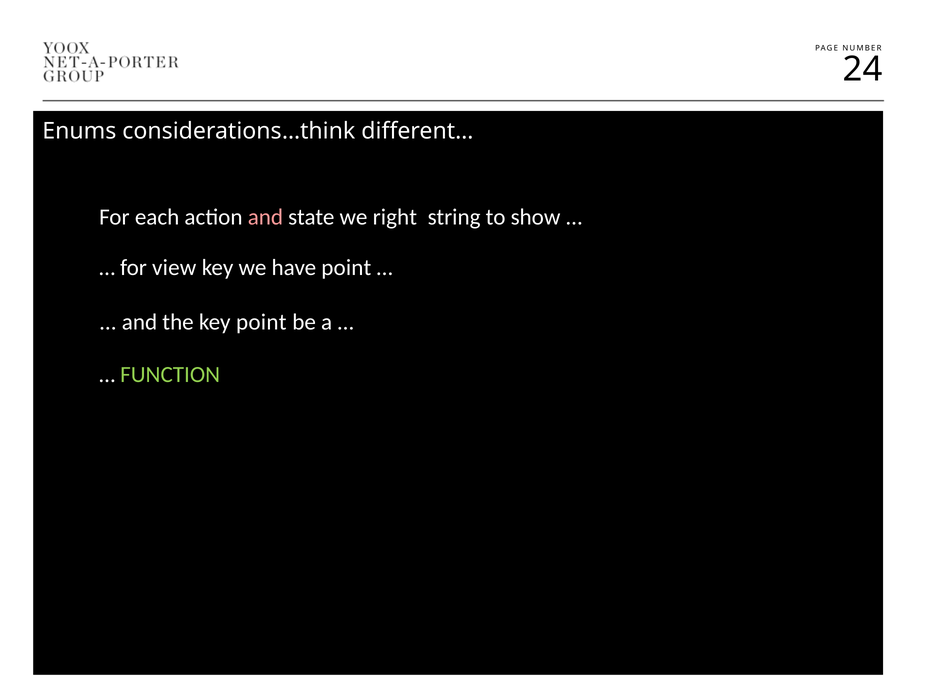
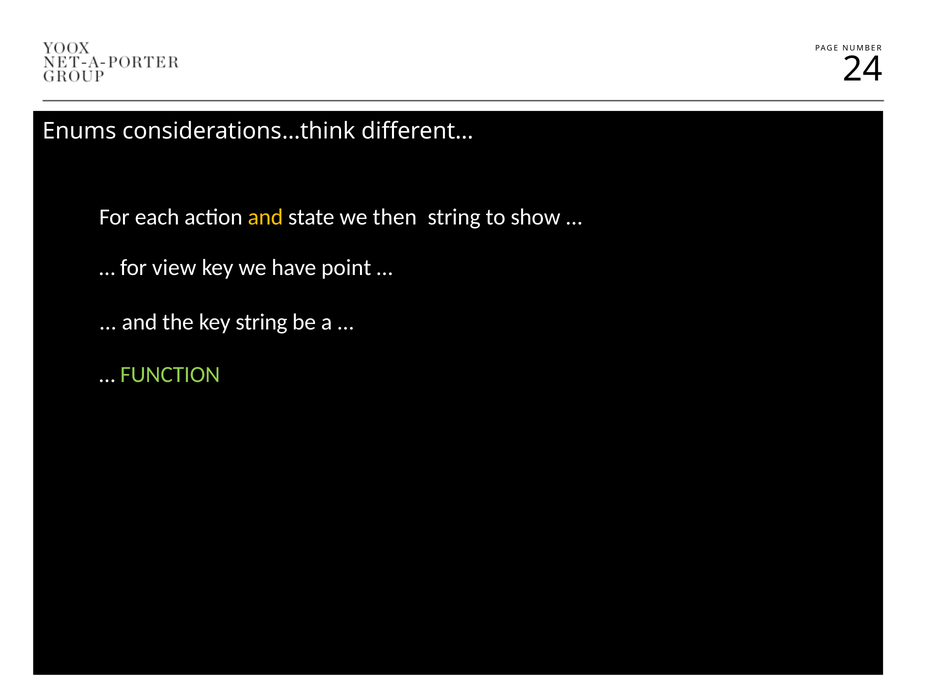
and colour: pink -> yellow (265, 217)
right: right -> then (395, 217)
key point: point -> string (262, 322)
